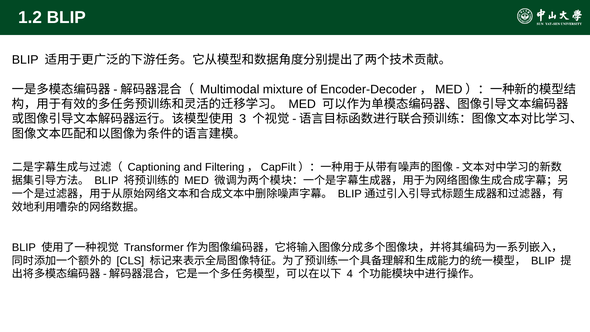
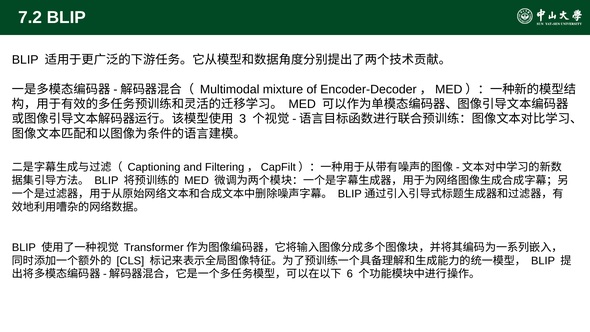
1.2: 1.2 -> 7.2 (30, 17)
4: 4 -> 6 (350, 274)
